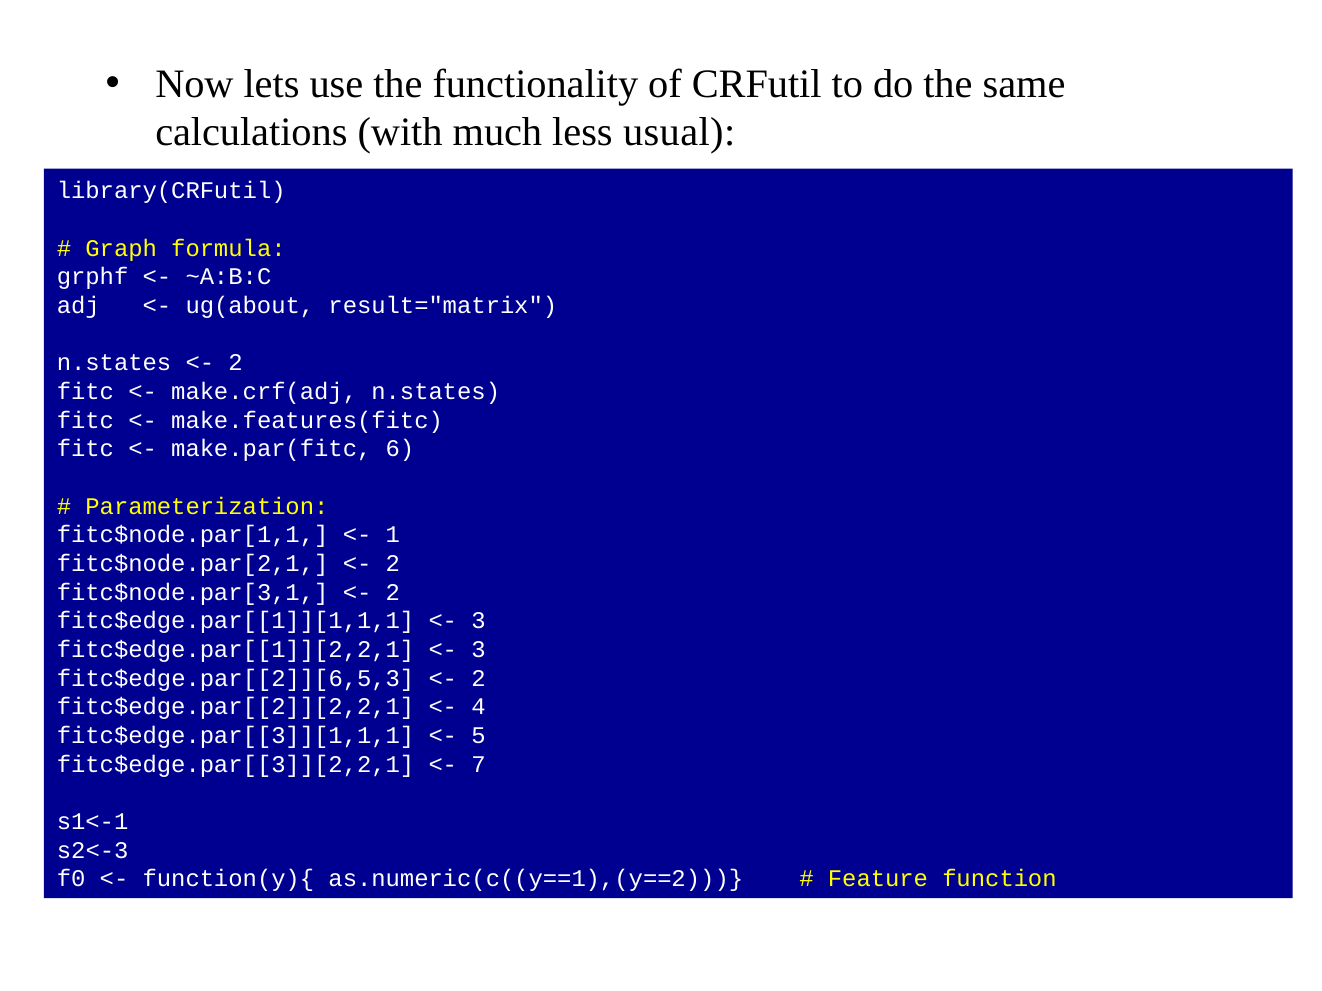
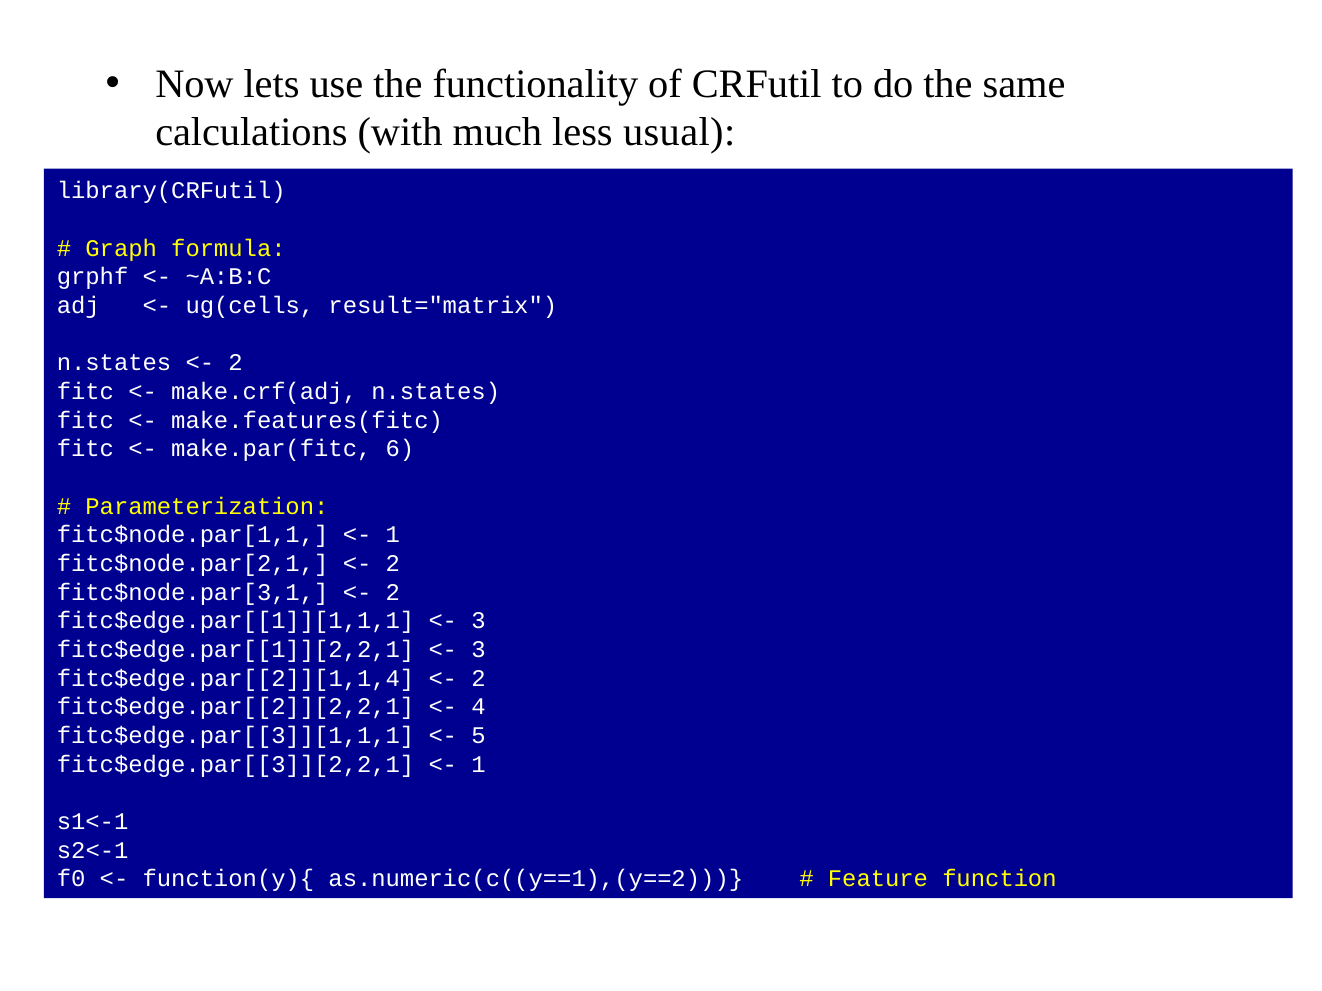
ug(about: ug(about -> ug(cells (250, 306)
fitc$edge.par[[2]][6,5,3: fitc$edge.par[[2]][6,5,3 -> fitc$edge.par[[2]][1,1,4 (236, 679)
7: 7 -> 1 (479, 765)
s2<-3: s2<-3 -> s2<-1 (93, 851)
